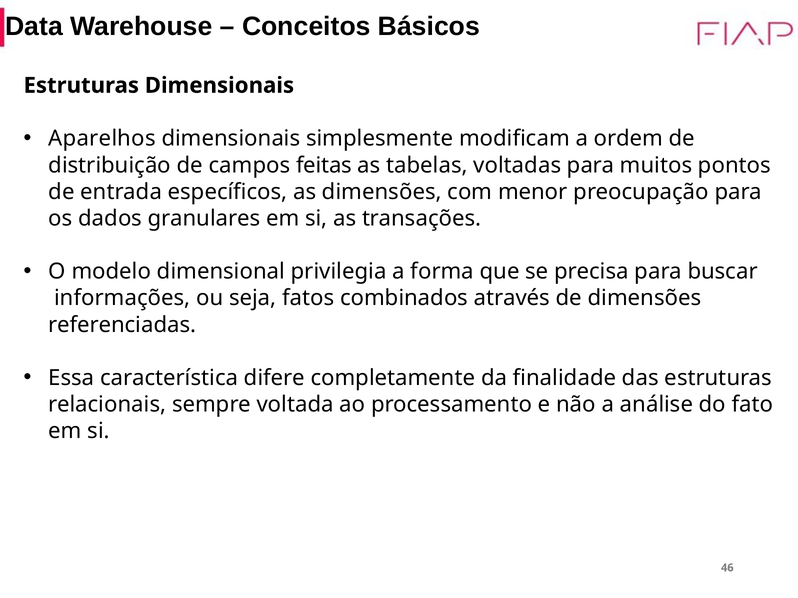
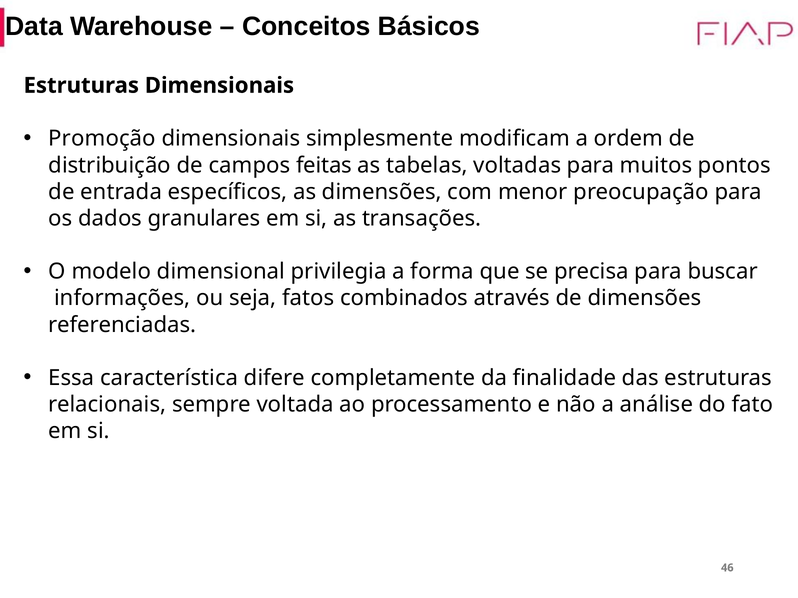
Aparelhos: Aparelhos -> Promoção (102, 139)
